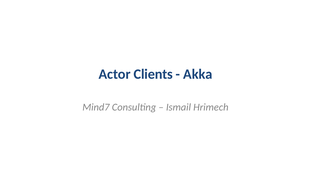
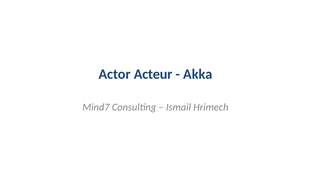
Clients: Clients -> Acteur (153, 74)
